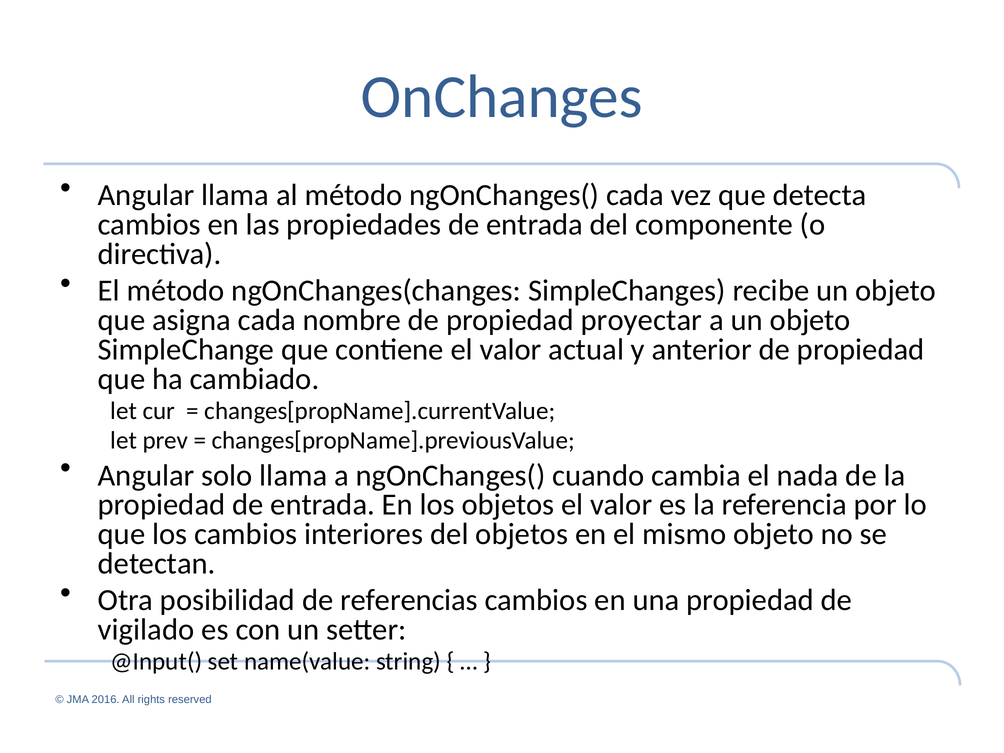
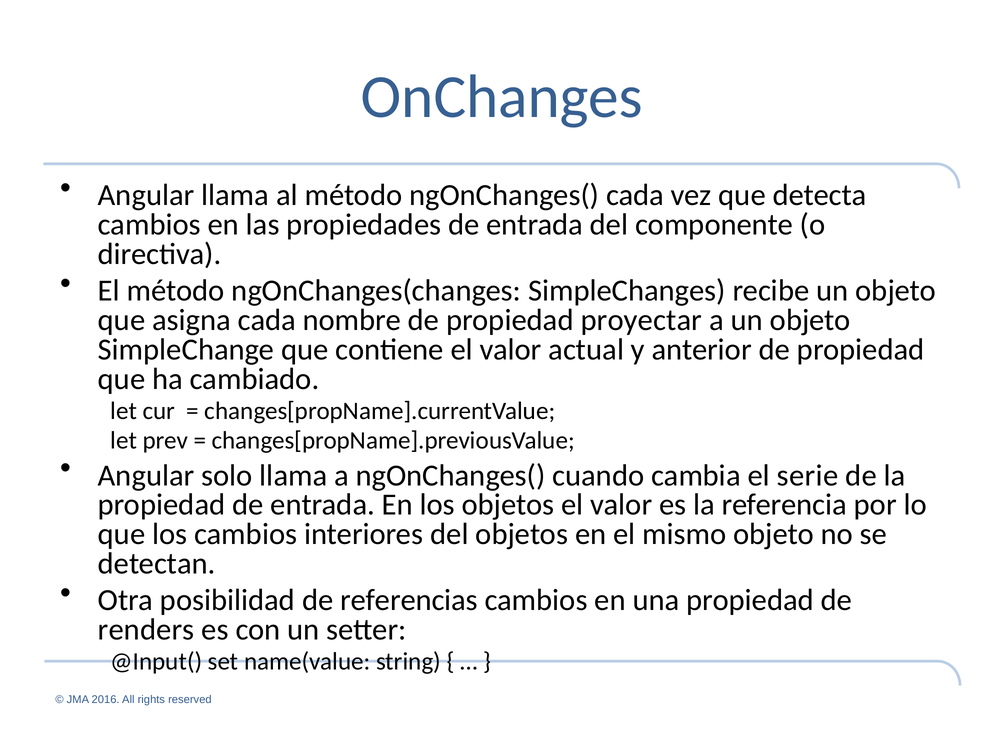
nada: nada -> serie (808, 475)
vigilado: vigilado -> renders (146, 630)
